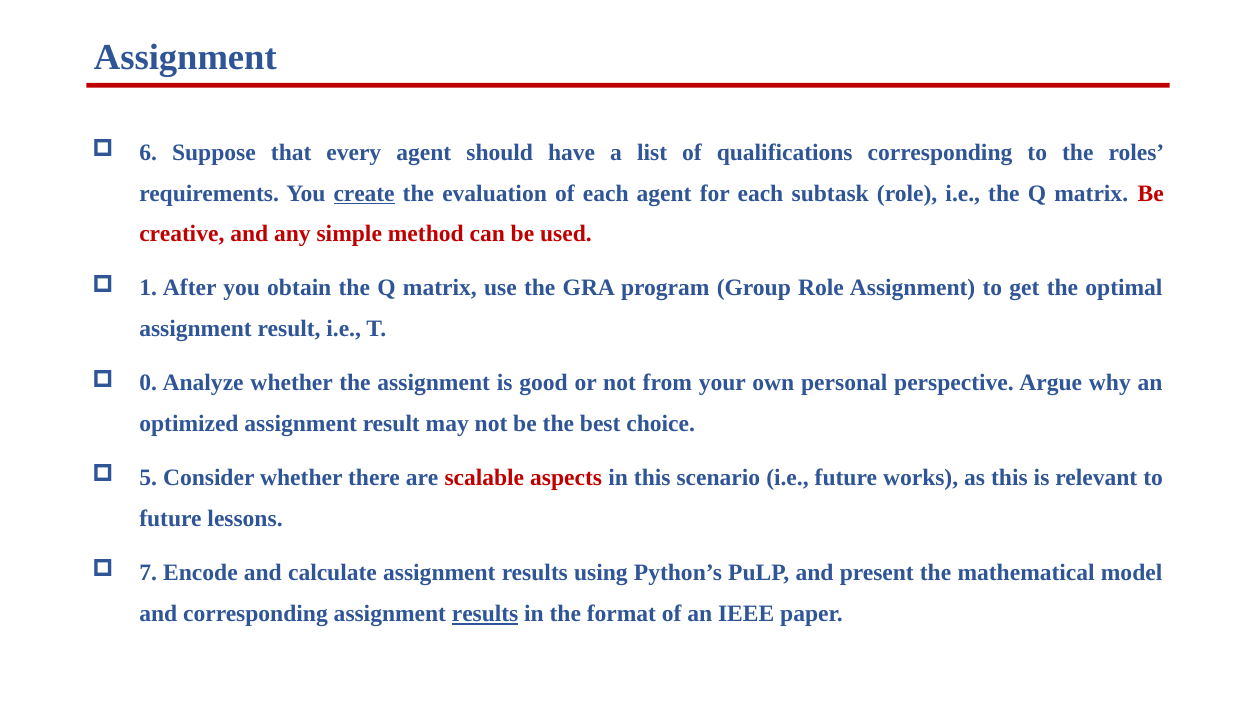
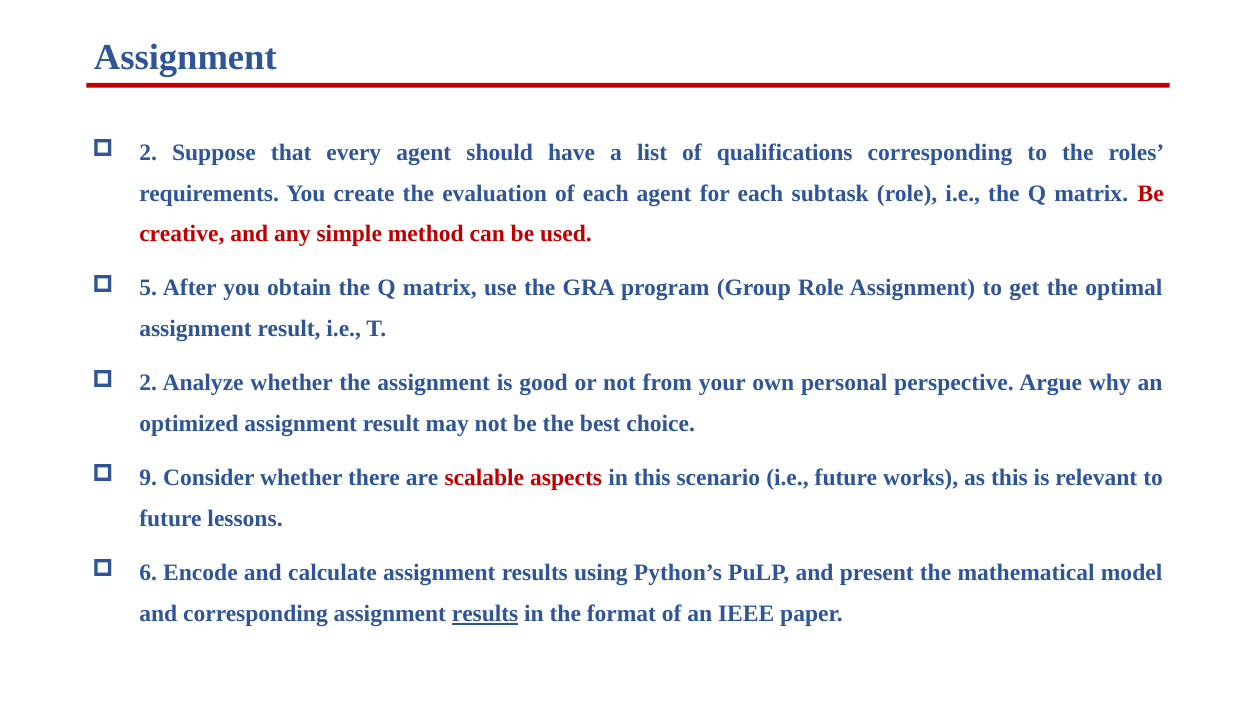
6: 6 -> 2 (148, 152)
create underline: present -> none (364, 193)
1: 1 -> 5 (148, 288)
0: 0 -> 2 (148, 383)
5: 5 -> 9 (148, 478)
7: 7 -> 6 (148, 573)
